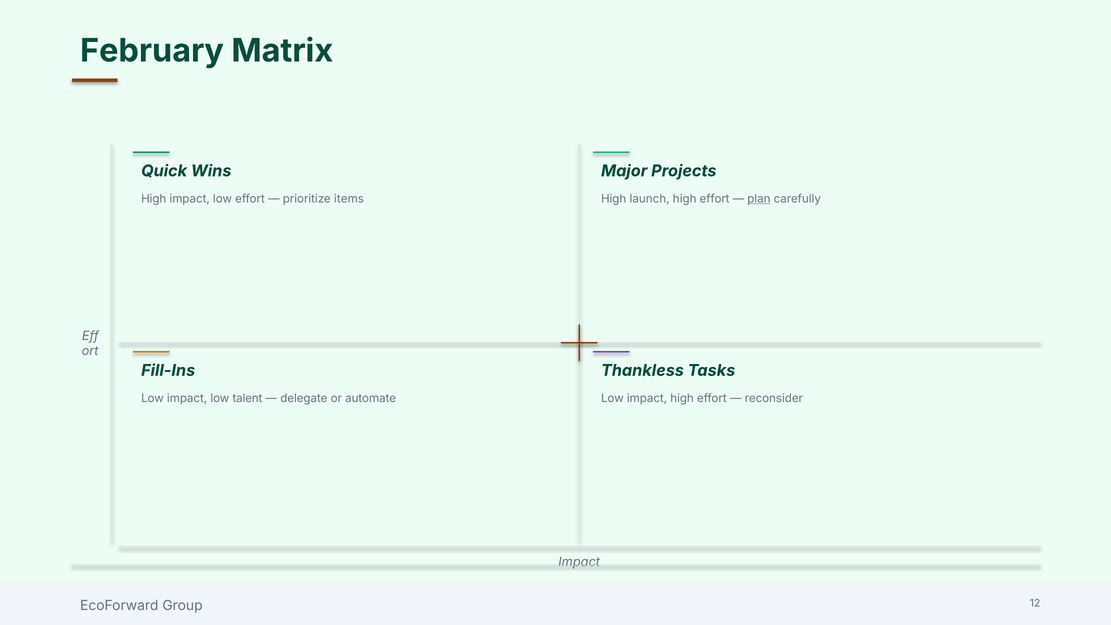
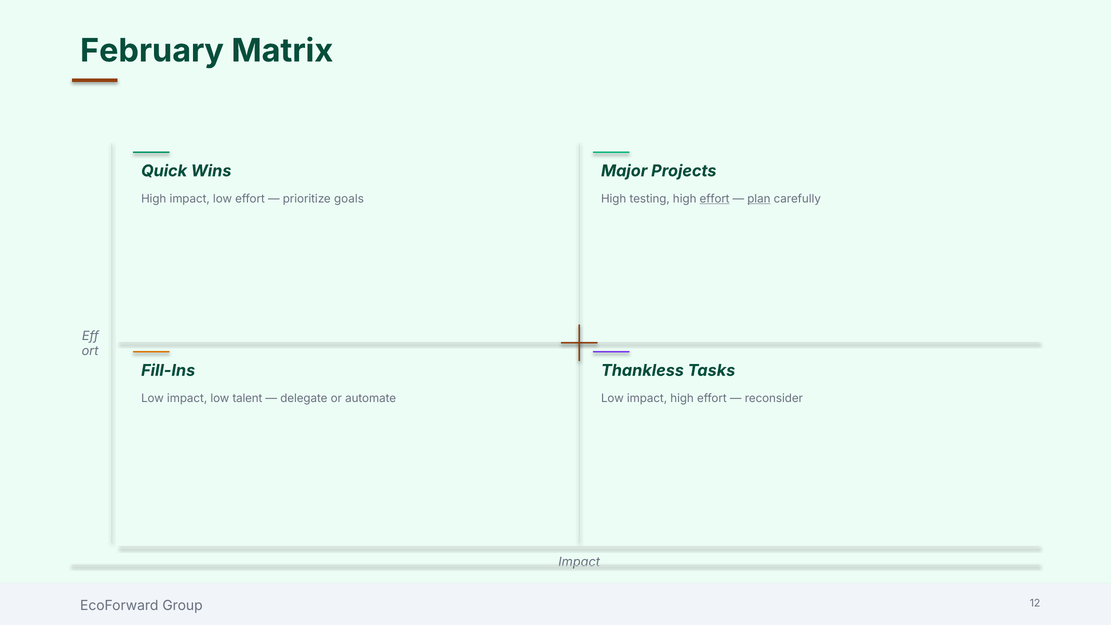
items: items -> goals (349, 199)
launch: launch -> testing (650, 199)
effort underline: none -> present (715, 199)
